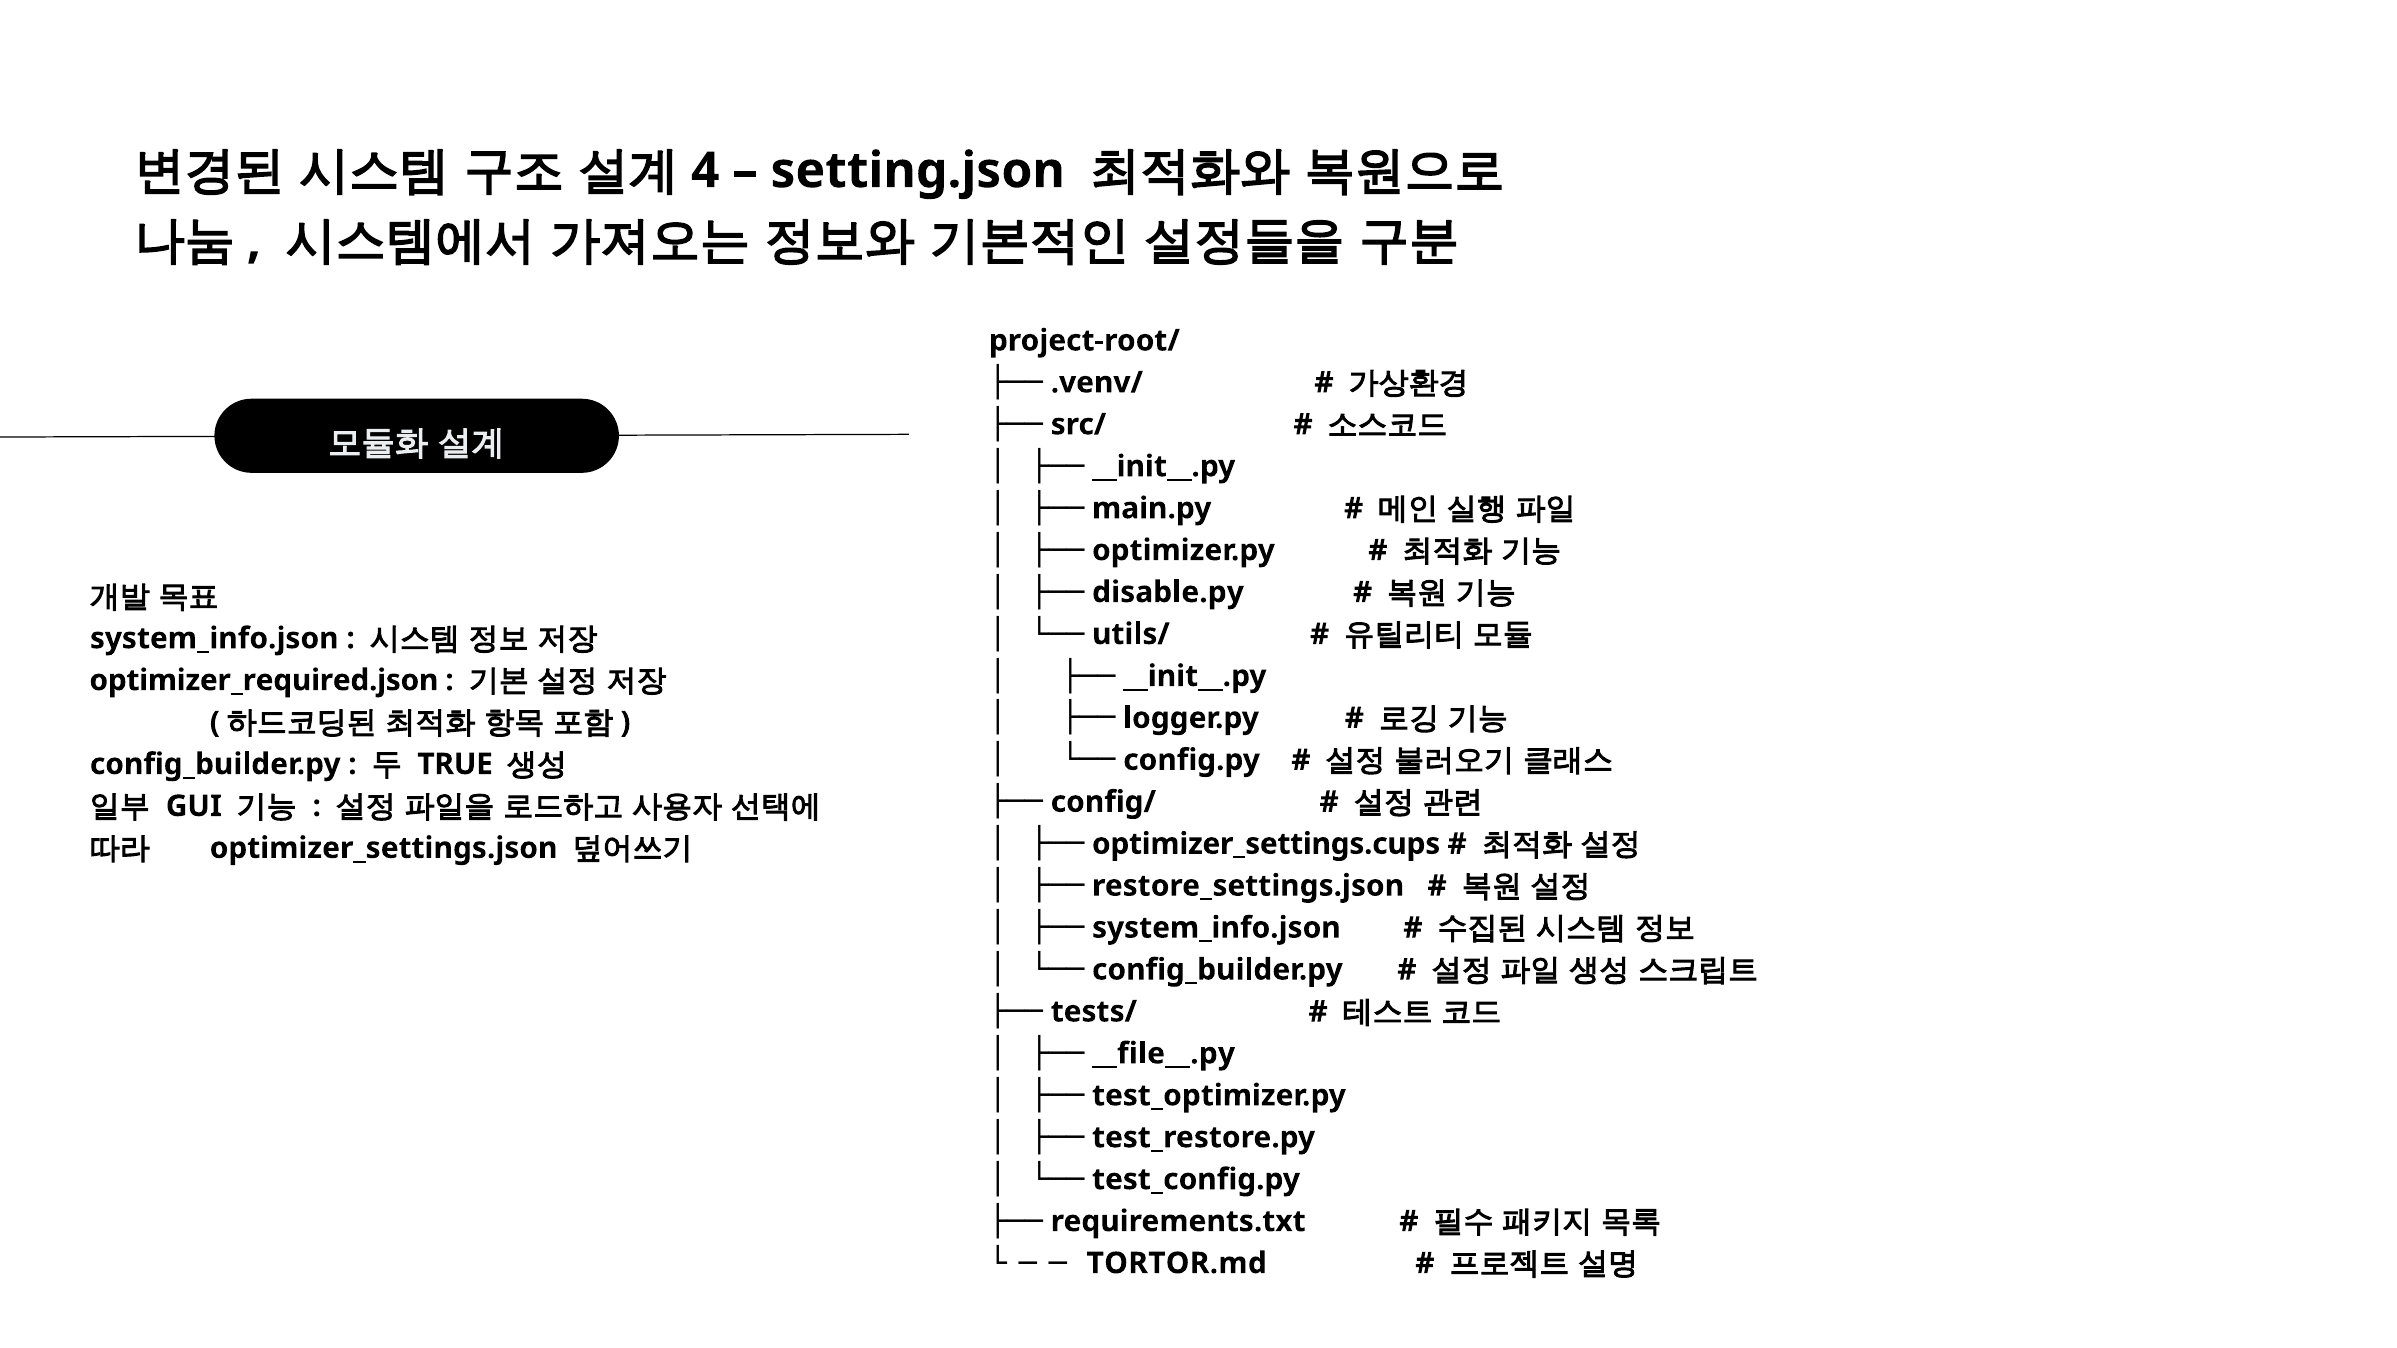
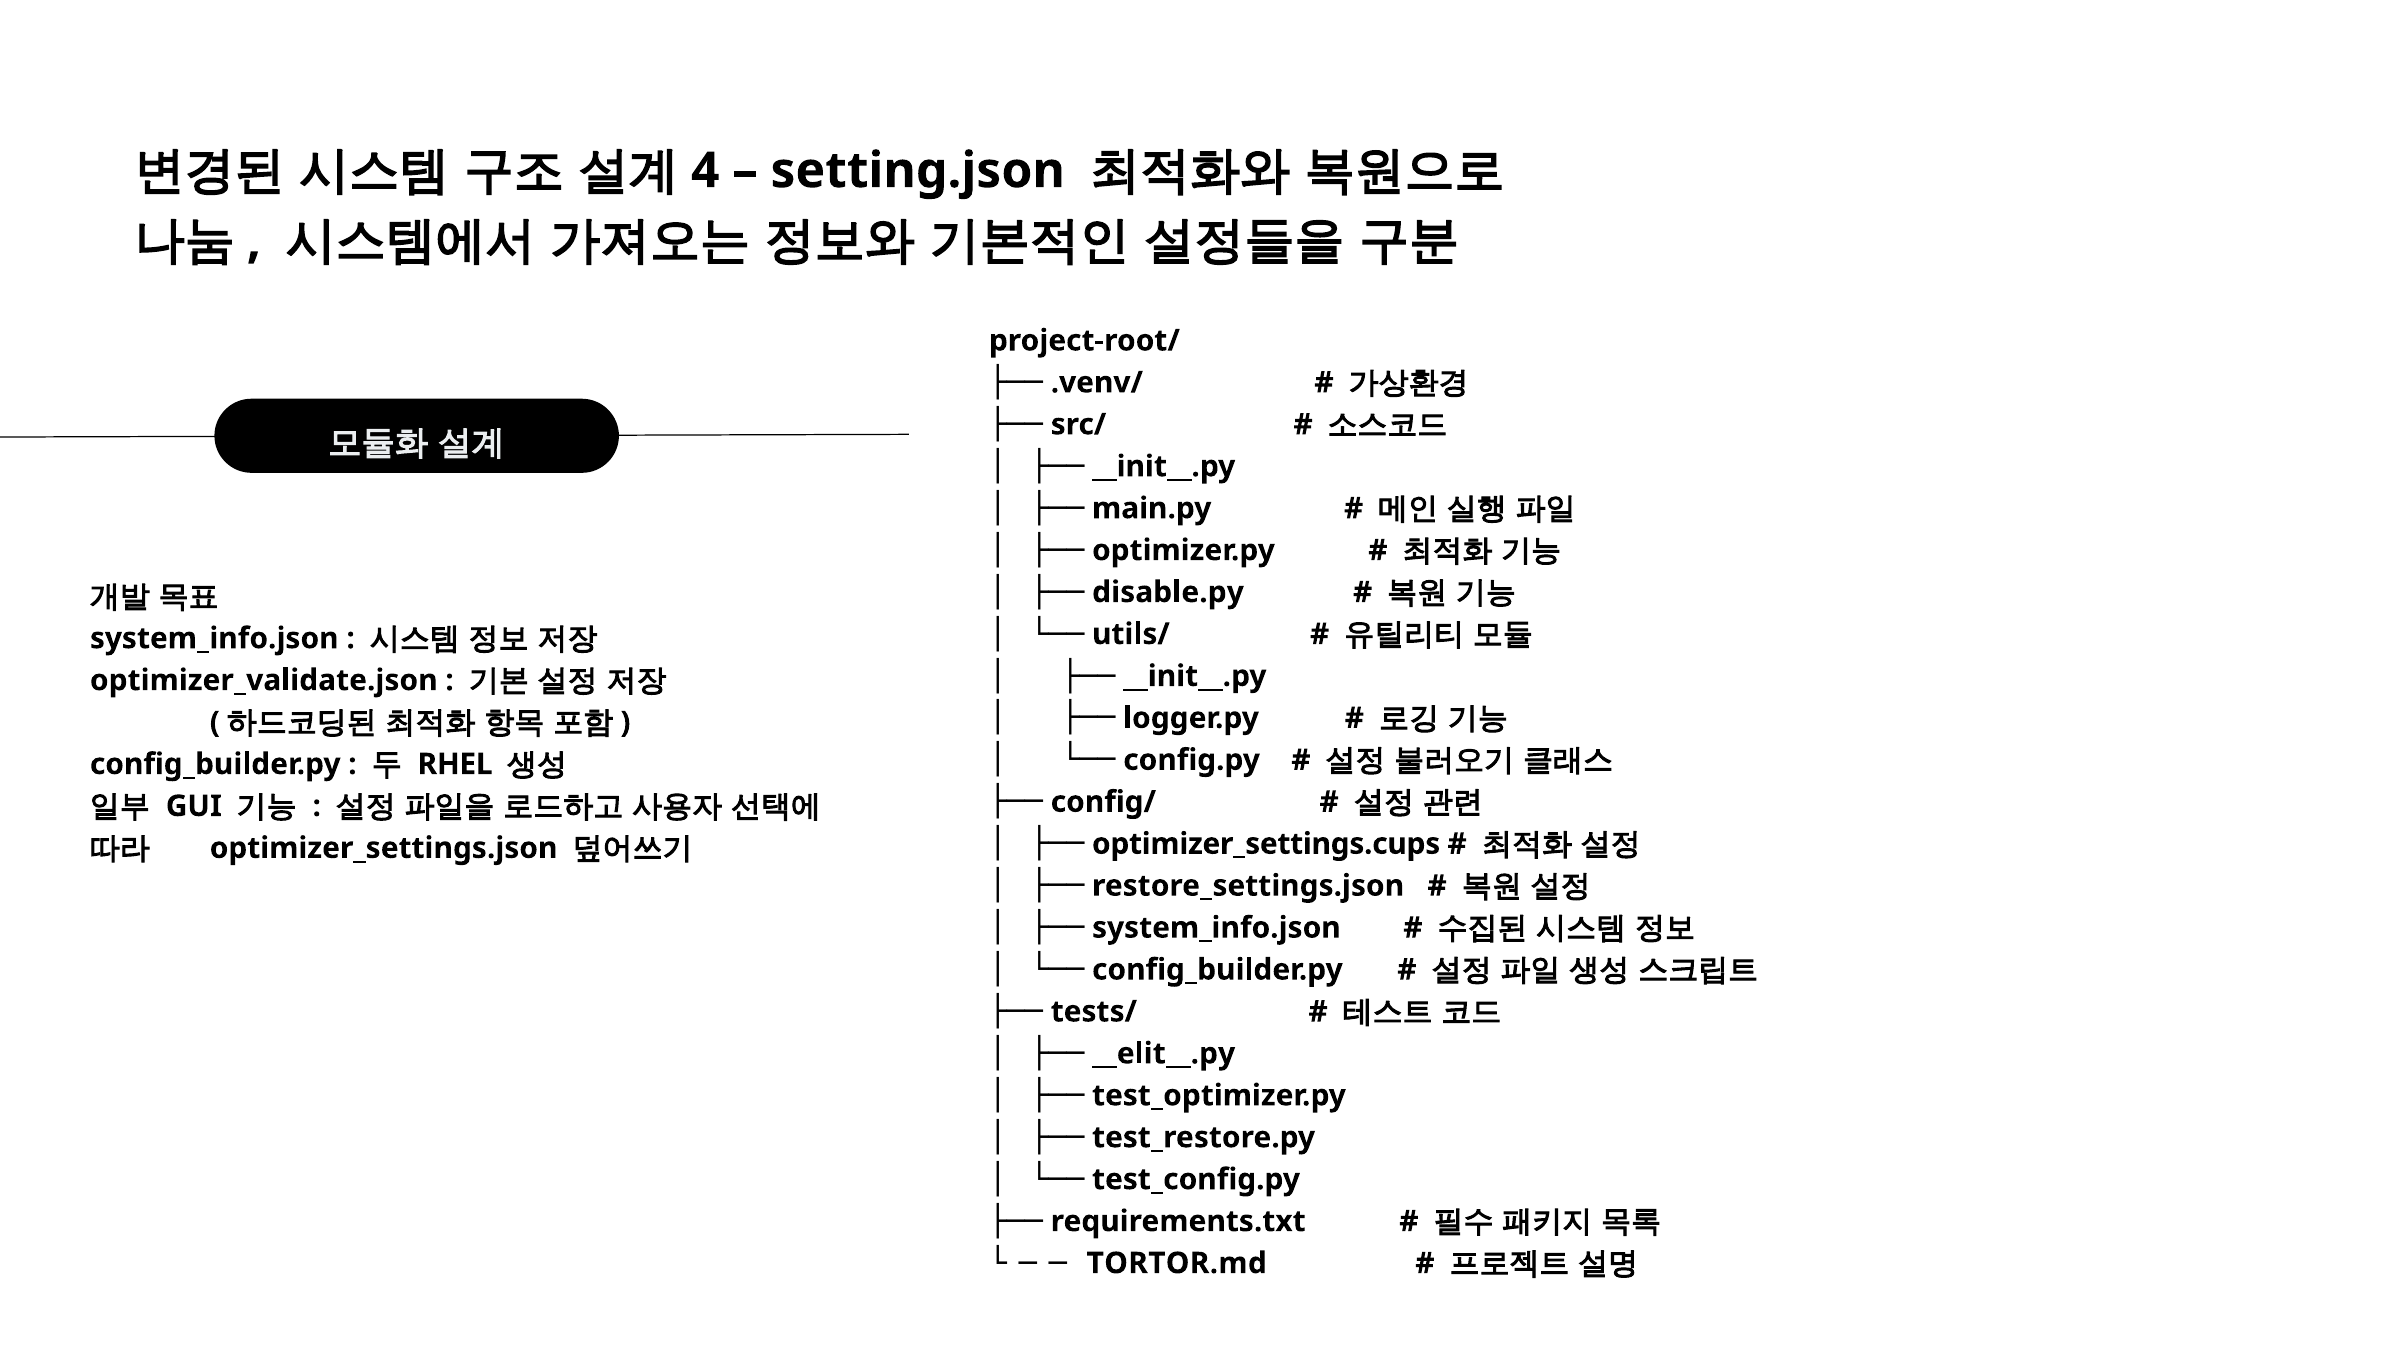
optimizer_required.json: optimizer_required.json -> optimizer_validate.json (264, 680)
TRUE: TRUE -> RHEL (455, 764)
__file__.py: __file__.py -> __elit__.py (1164, 1054)
